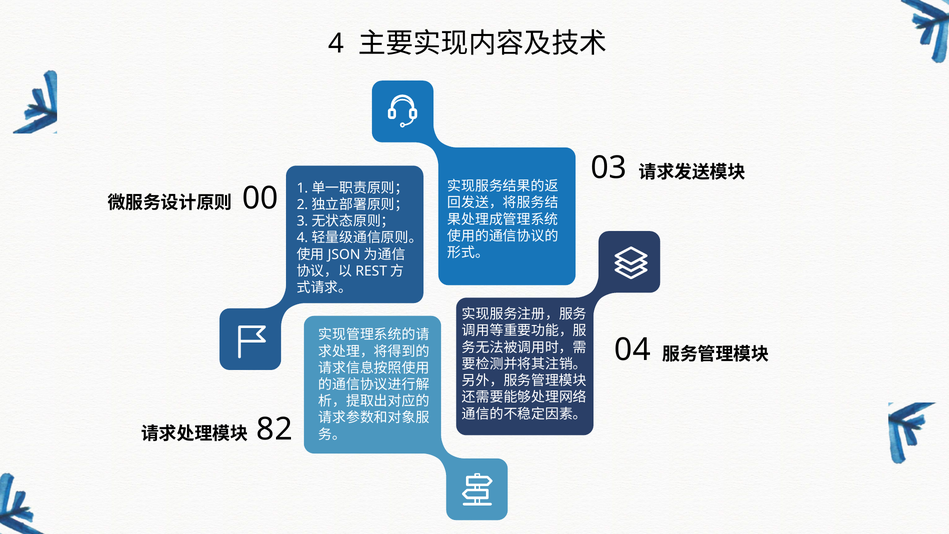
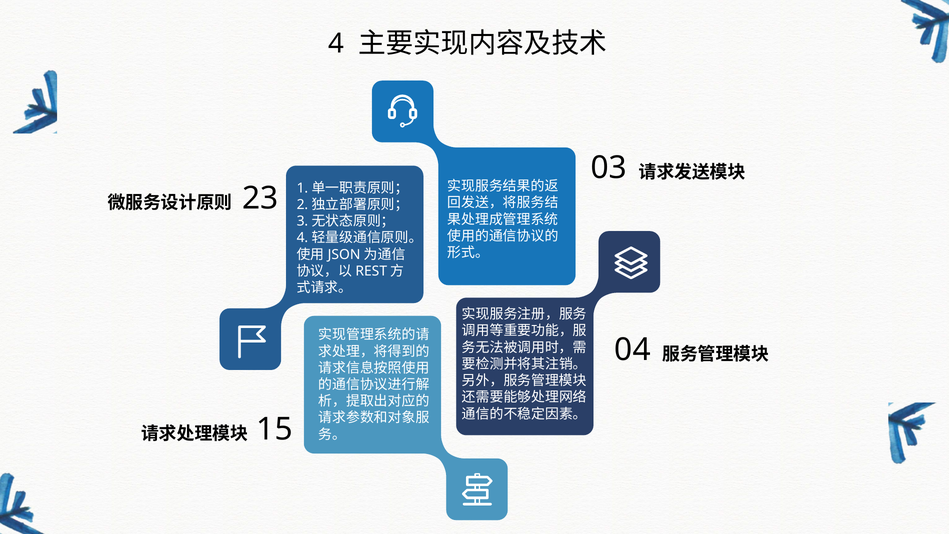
00: 00 -> 23 (260, 198)
82: 82 -> 15 (275, 429)
